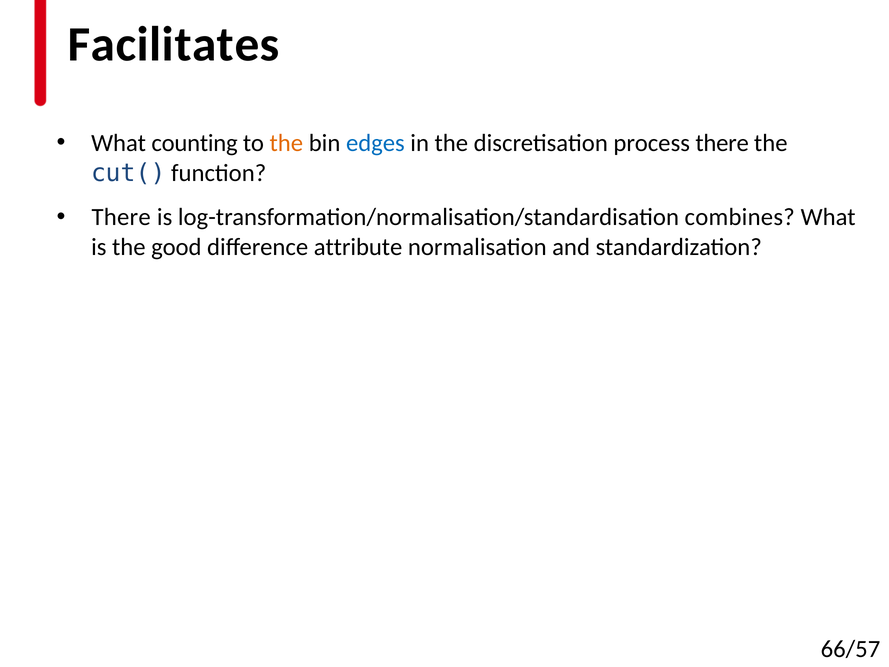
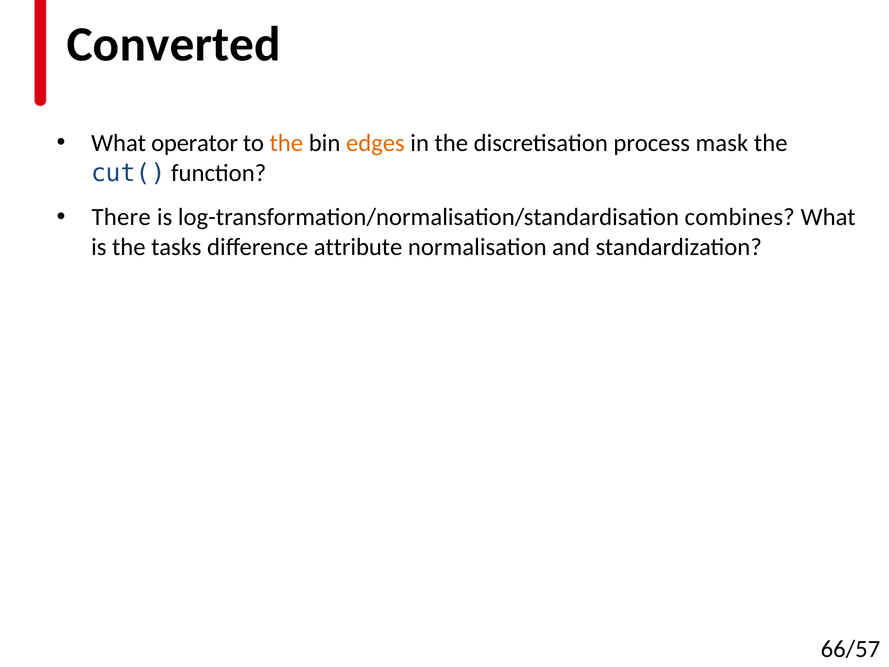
Facilitates: Facilitates -> Converted (174, 44)
counting: counting -> operator (195, 143)
edges colour: blue -> orange (375, 143)
process there: there -> mask (722, 143)
good: good -> tasks (176, 247)
